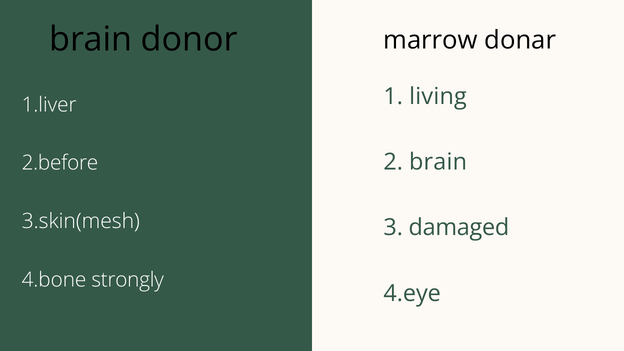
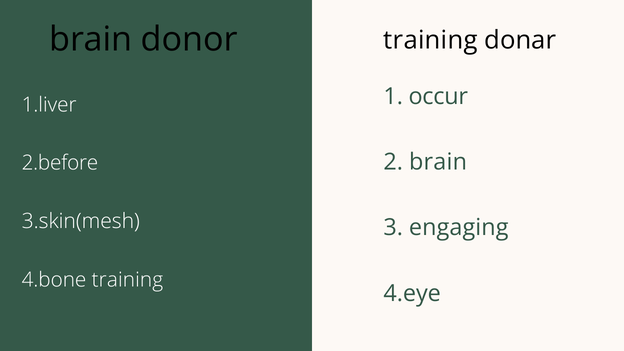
donor marrow: marrow -> training (430, 40)
living: living -> occur (438, 97)
damaged: damaged -> engaging (459, 228)
4.bone strongly: strongly -> training (127, 280)
